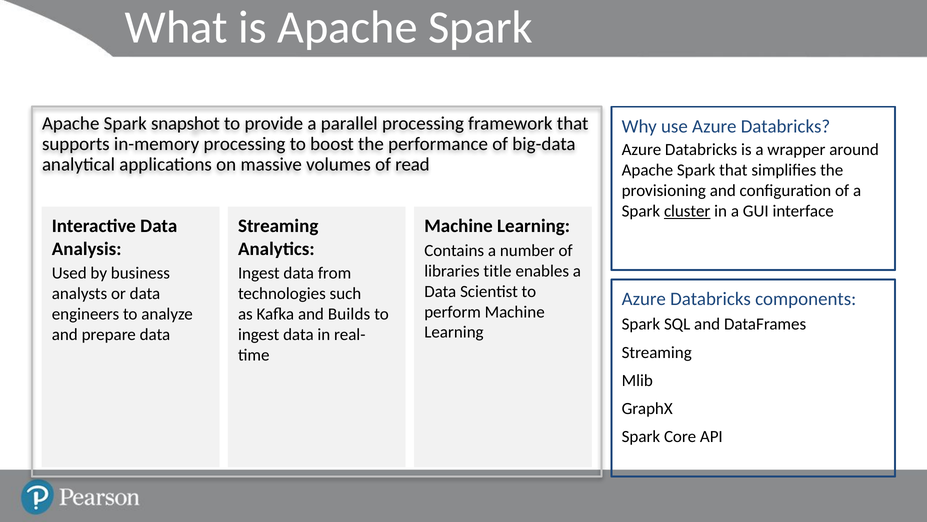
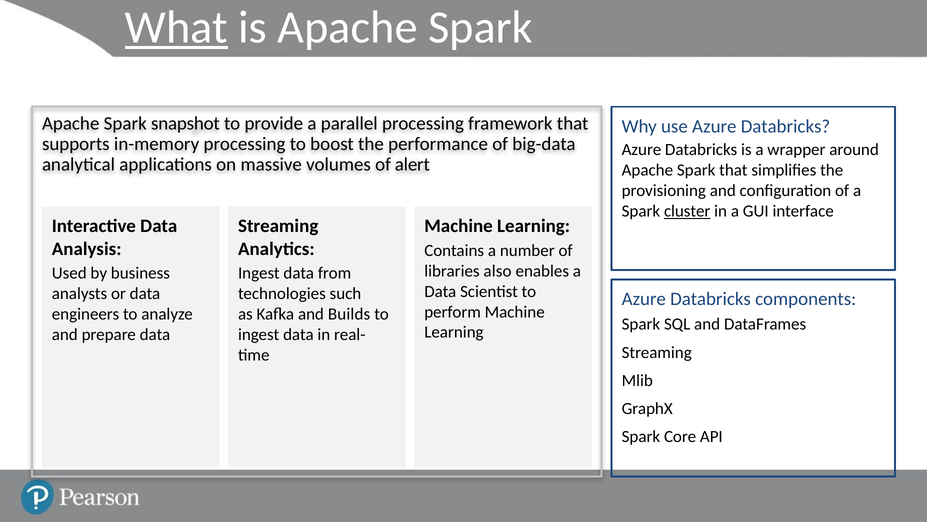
What underline: none -> present (176, 28)
read: read -> alert (412, 165)
libraries title: title -> also (498, 271)
